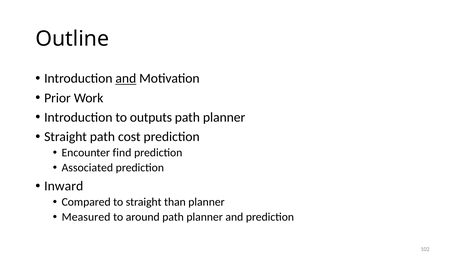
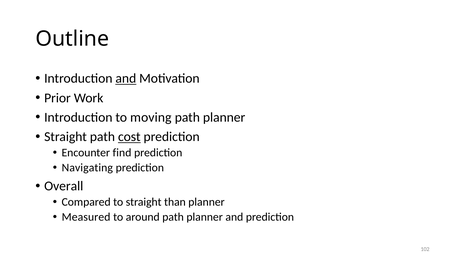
outputs: outputs -> moving (151, 118)
cost underline: none -> present (129, 137)
Associated: Associated -> Navigating (87, 168)
Inward: Inward -> Overall (64, 187)
